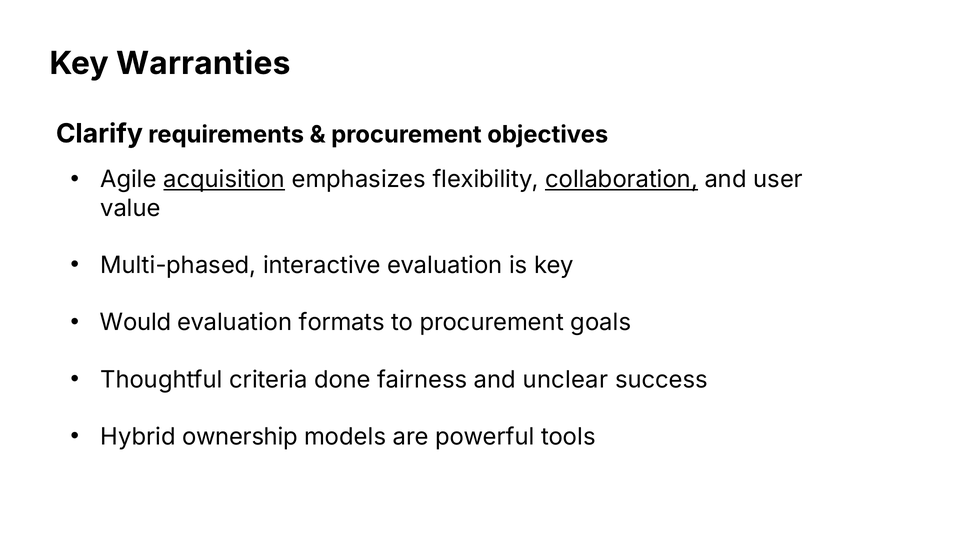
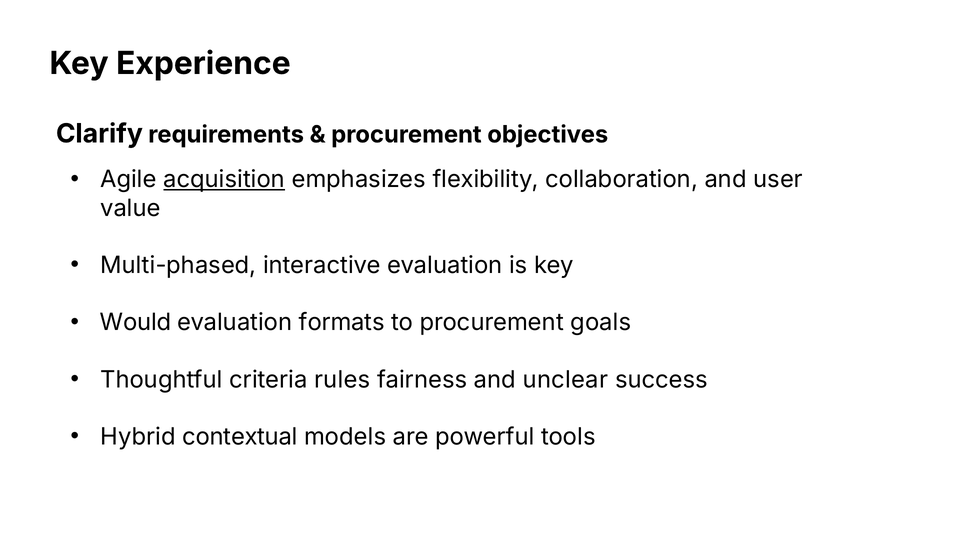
Warranties: Warranties -> Experience (203, 63)
collaboration underline: present -> none (622, 180)
done: done -> rules (342, 380)
ownership: ownership -> contextual (240, 437)
